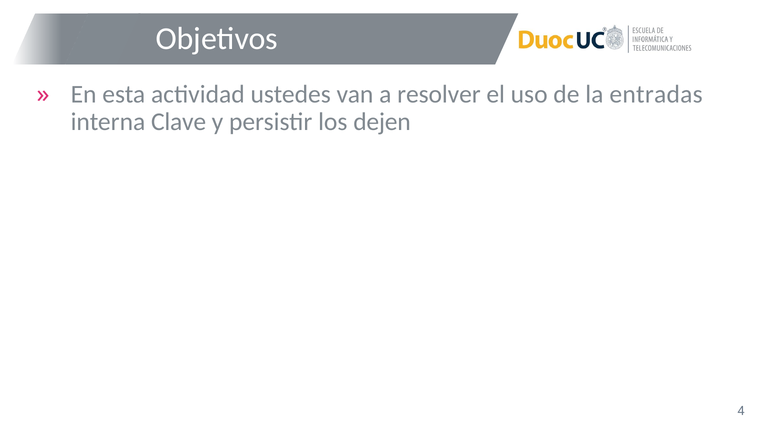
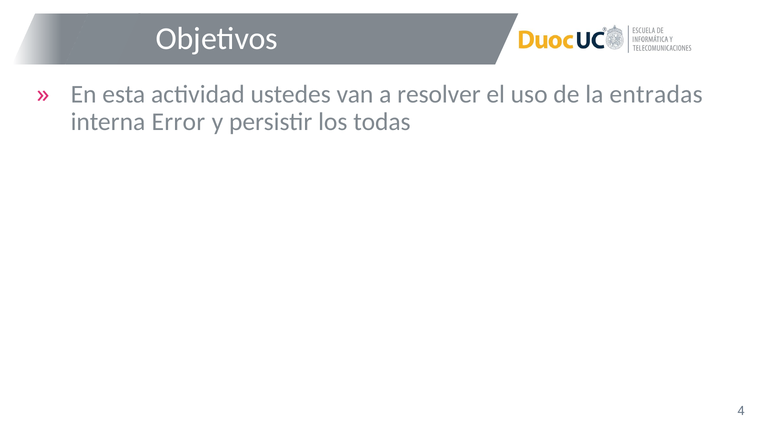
Clave: Clave -> Error (178, 122)
dejen: dejen -> todas (382, 122)
